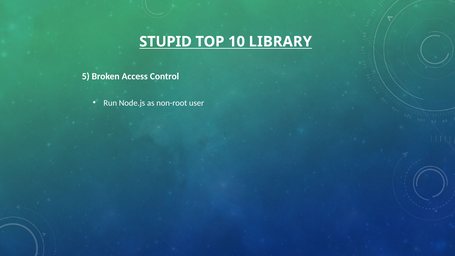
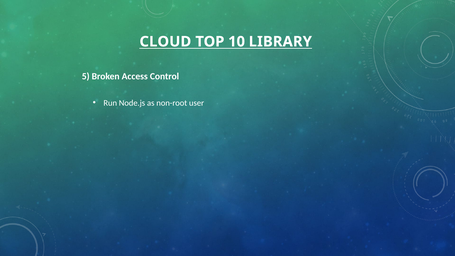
STUPID: STUPID -> CLOUD (165, 42)
